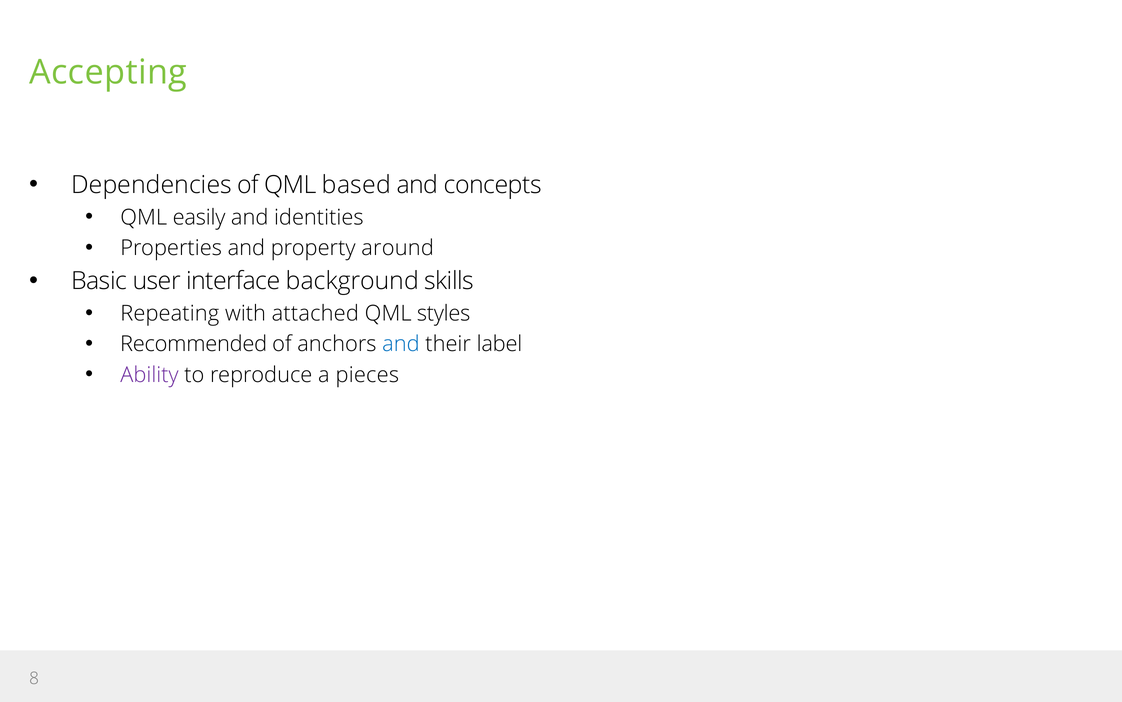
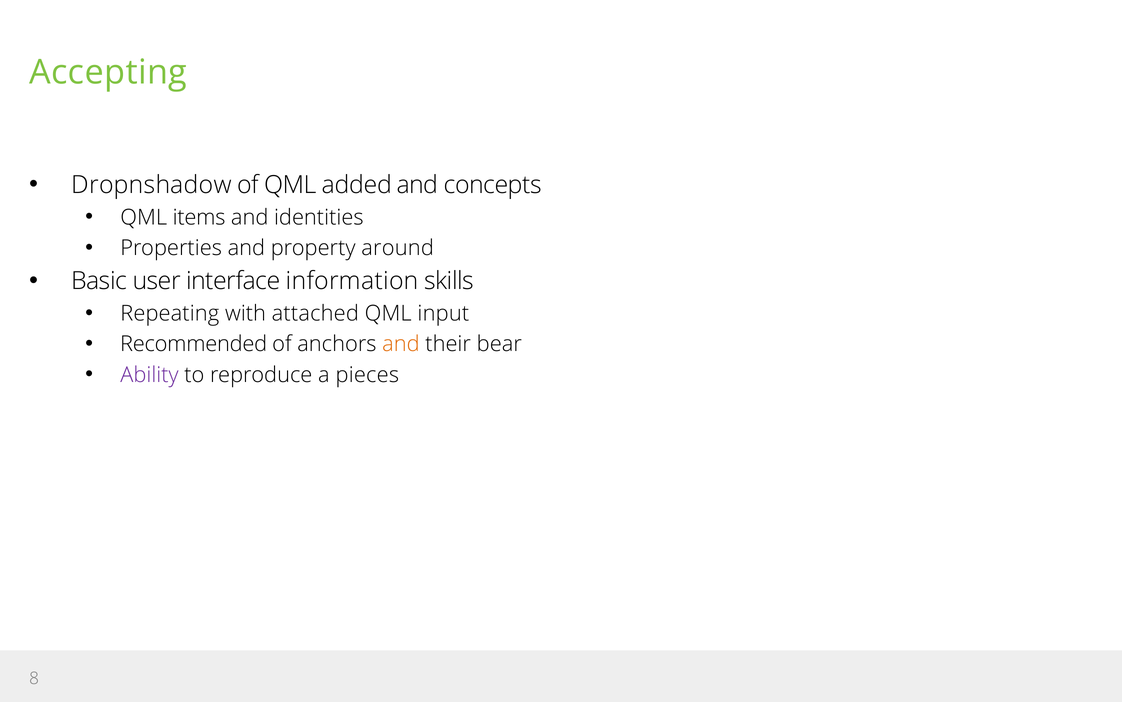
Dependencies: Dependencies -> Dropnshadow (151, 185)
based: based -> added (357, 185)
easily: easily -> items (199, 217)
background: background -> information (352, 281)
styles: styles -> input (443, 313)
and colour: blue -> orange (401, 344)
label: label -> bear (499, 344)
